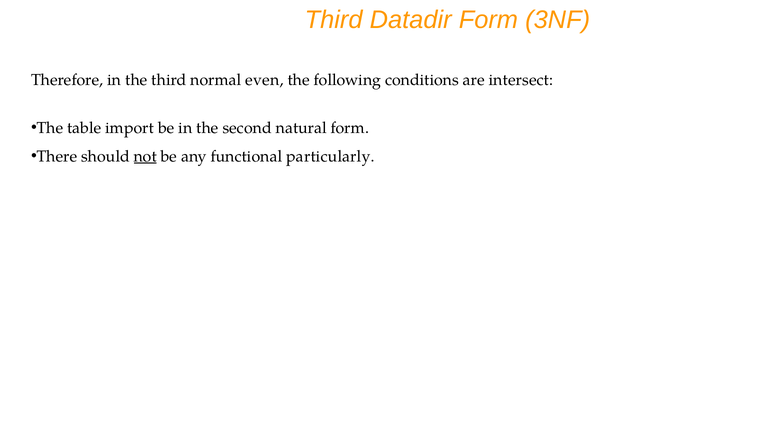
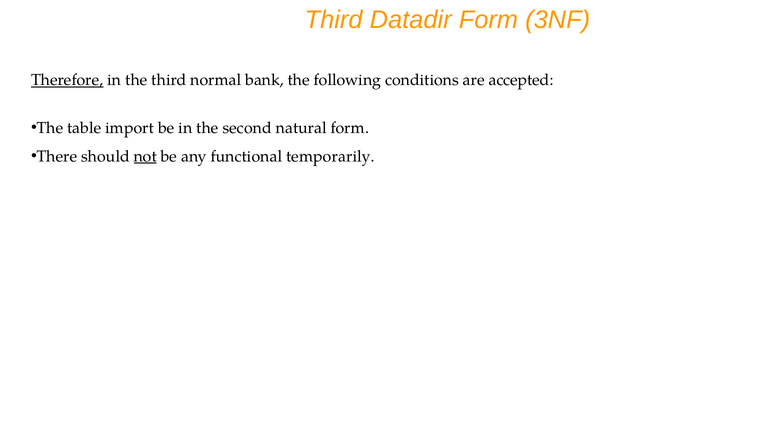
Therefore underline: none -> present (67, 80)
even: even -> bank (265, 80)
intersect: intersect -> accepted (521, 80)
particularly: particularly -> temporarily (331, 156)
